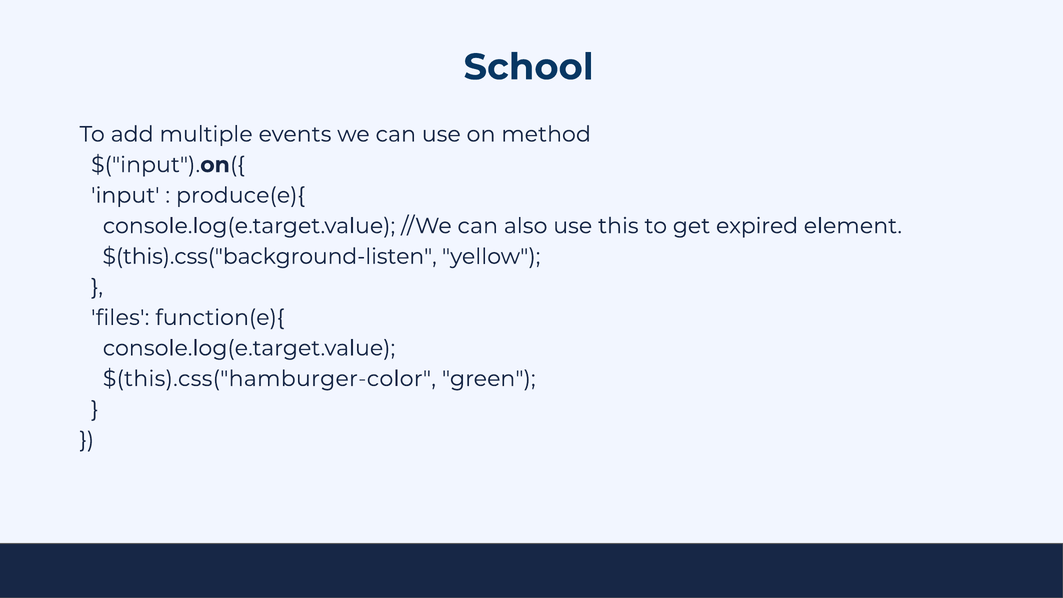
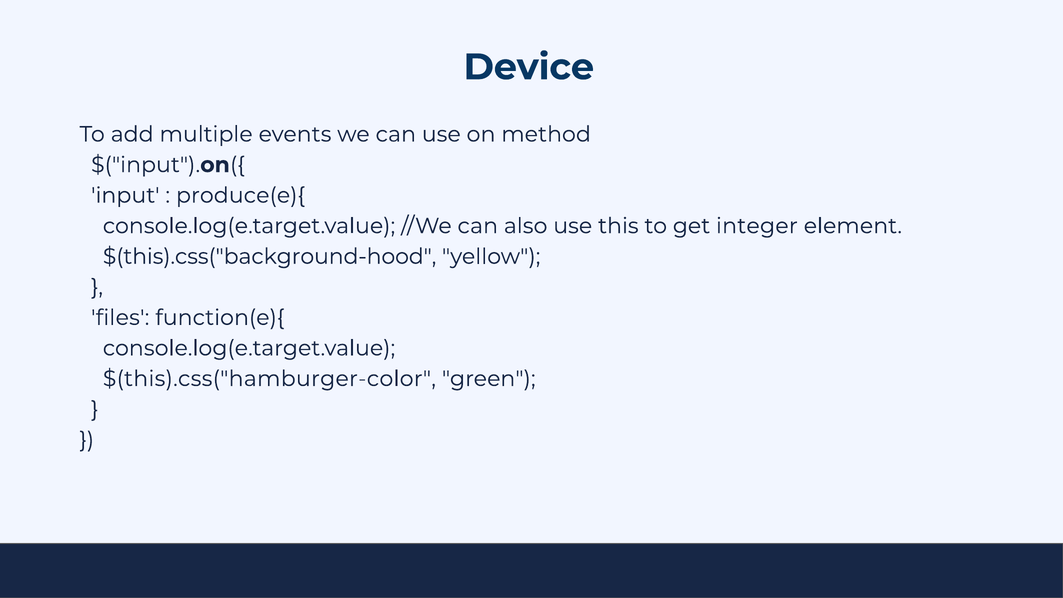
School: School -> Device (529, 67)
expired: expired -> integer (757, 226)
$(this).css("background-listen: $(this).css("background-listen -> $(this).css("background-hood (270, 256)
